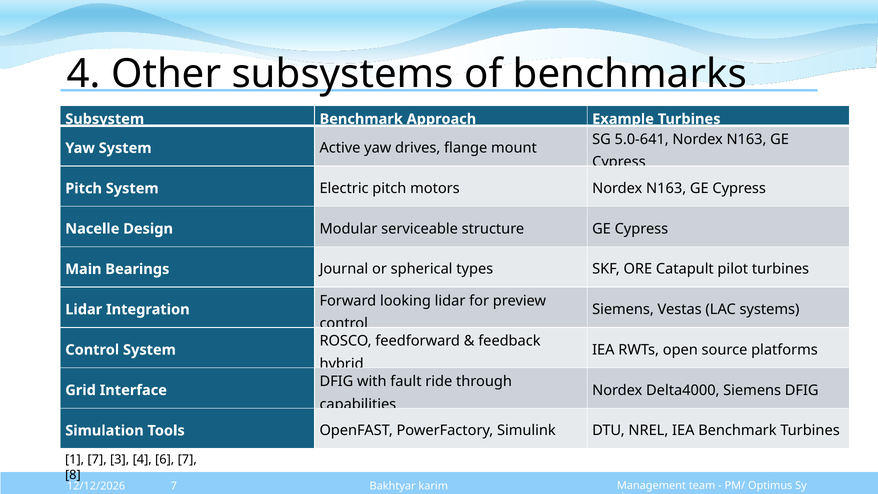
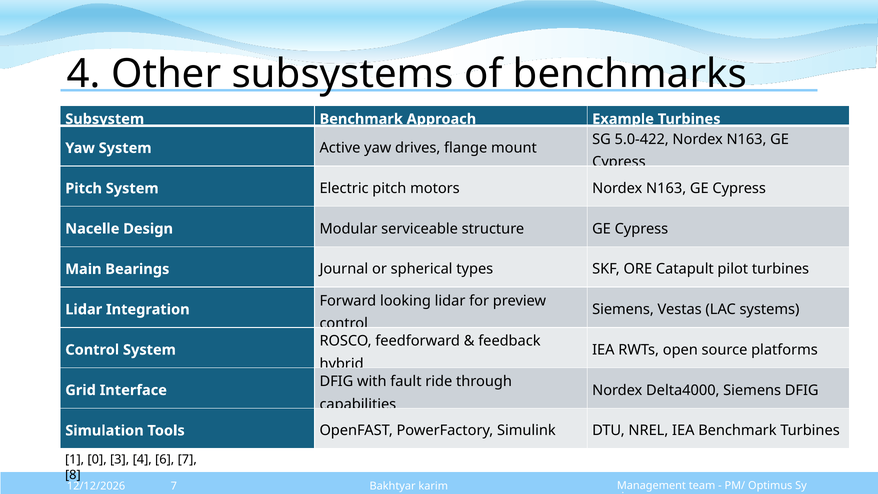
5.0-641: 5.0-641 -> 5.0-422 (642, 139)
1 7: 7 -> 0 (97, 460)
